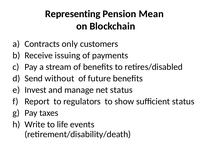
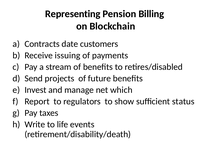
Mean: Mean -> Billing (151, 14)
only: only -> date (70, 44)
without: without -> projects (60, 79)
net status: status -> which (121, 90)
